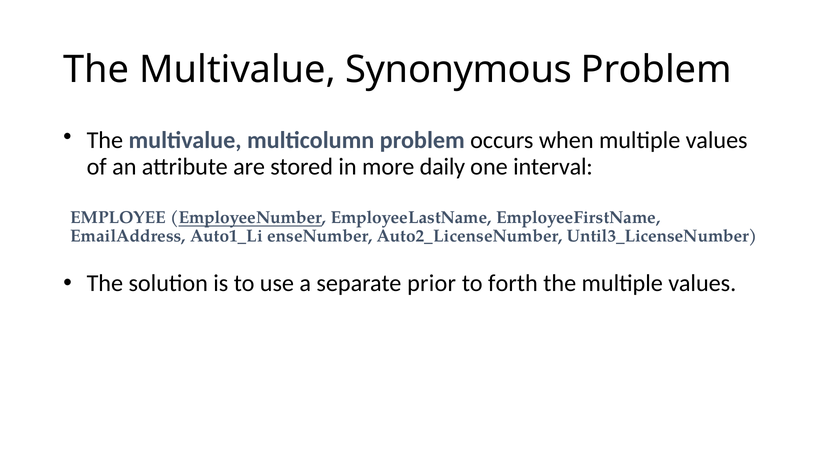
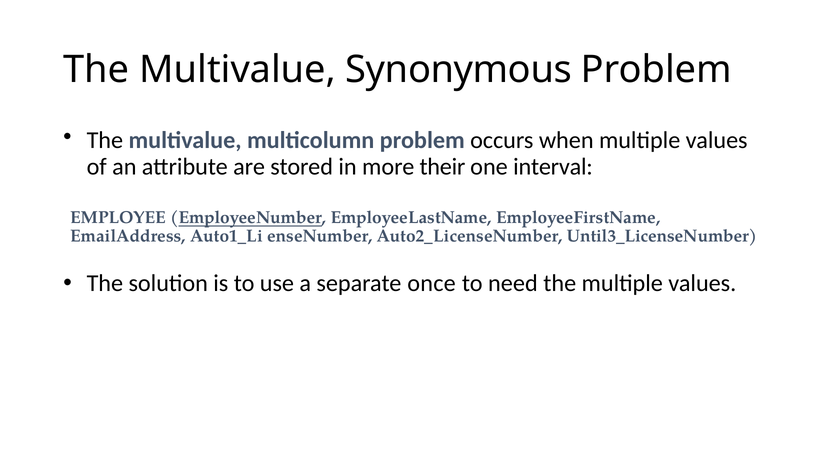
daily: daily -> their (442, 166)
prior: prior -> once (432, 283)
forth: forth -> need (513, 283)
